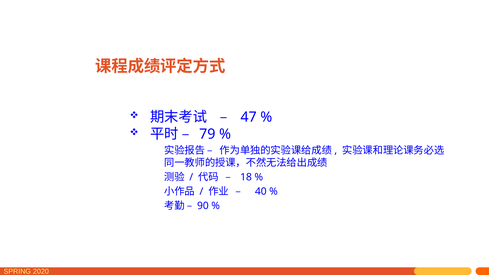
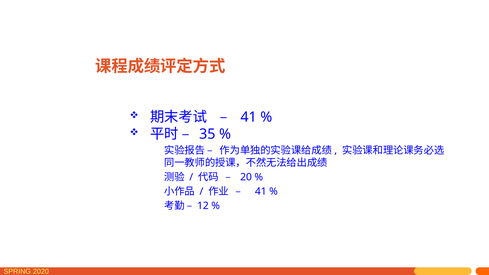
47: 47 -> 41 (249, 117)
79: 79 -> 35 (207, 134)
18: 18 -> 20 (246, 177)
40: 40 -> 41 (261, 191)
90: 90 -> 12 (203, 206)
